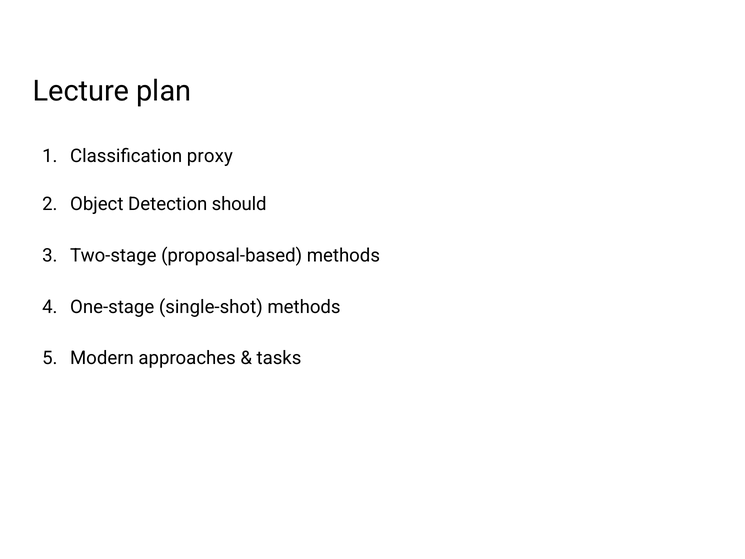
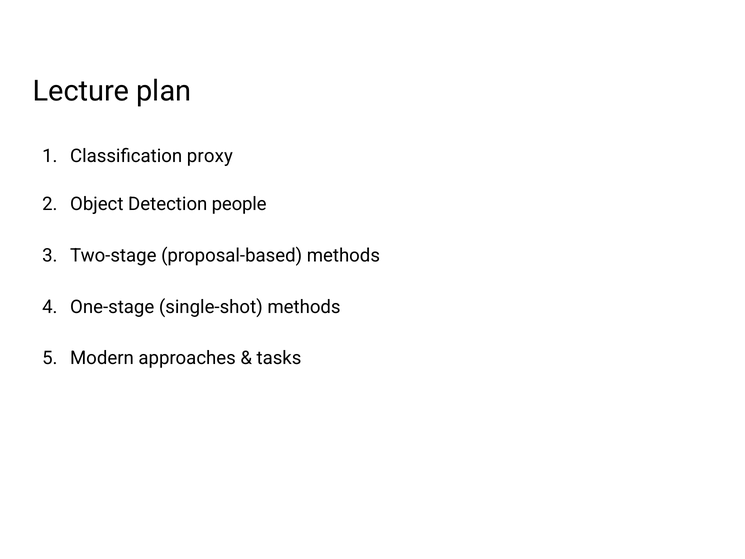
should: should -> people (239, 204)
